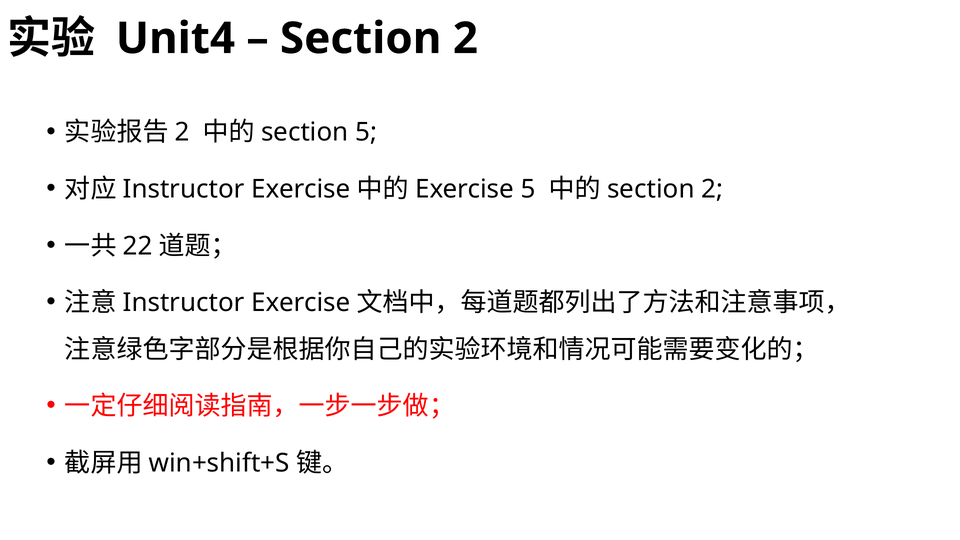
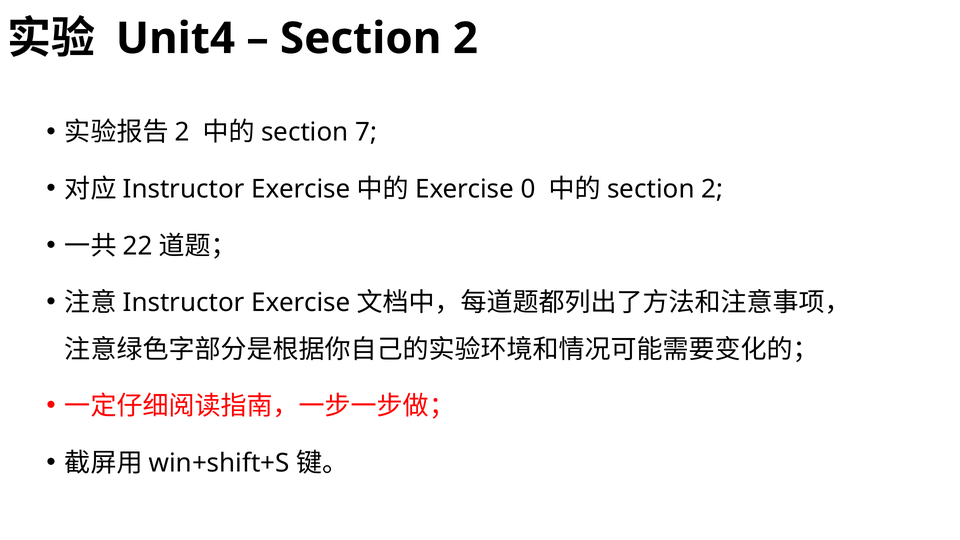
section 5: 5 -> 7 (366, 132)
5: 5 -> 0 (528, 189)
